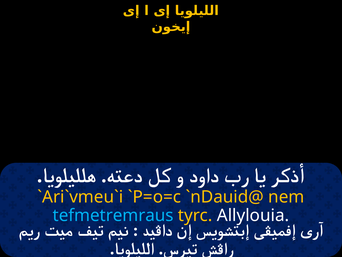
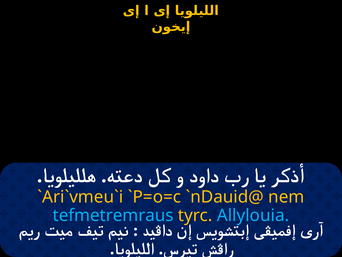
Allylouia colour: white -> light blue (253, 215)
